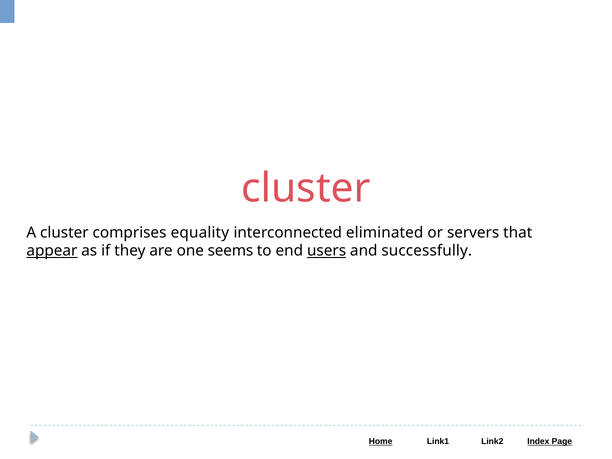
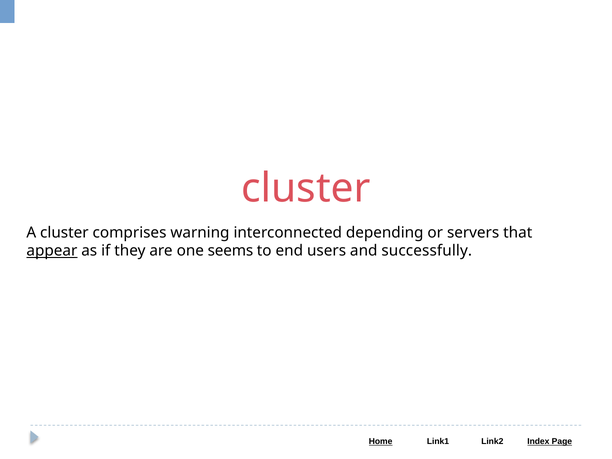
equality: equality -> warning (200, 233)
eliminated: eliminated -> depending (385, 233)
users underline: present -> none (327, 251)
